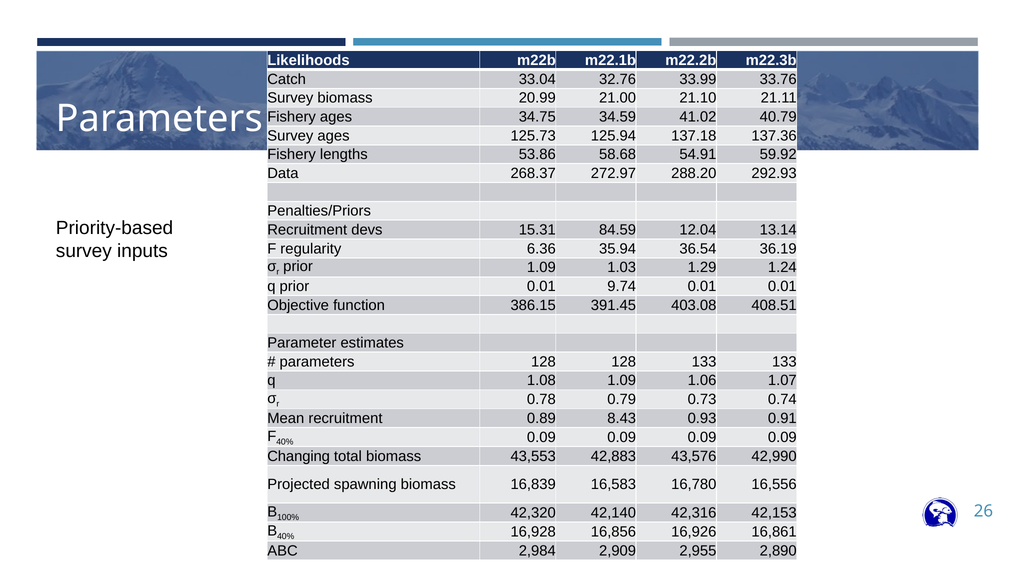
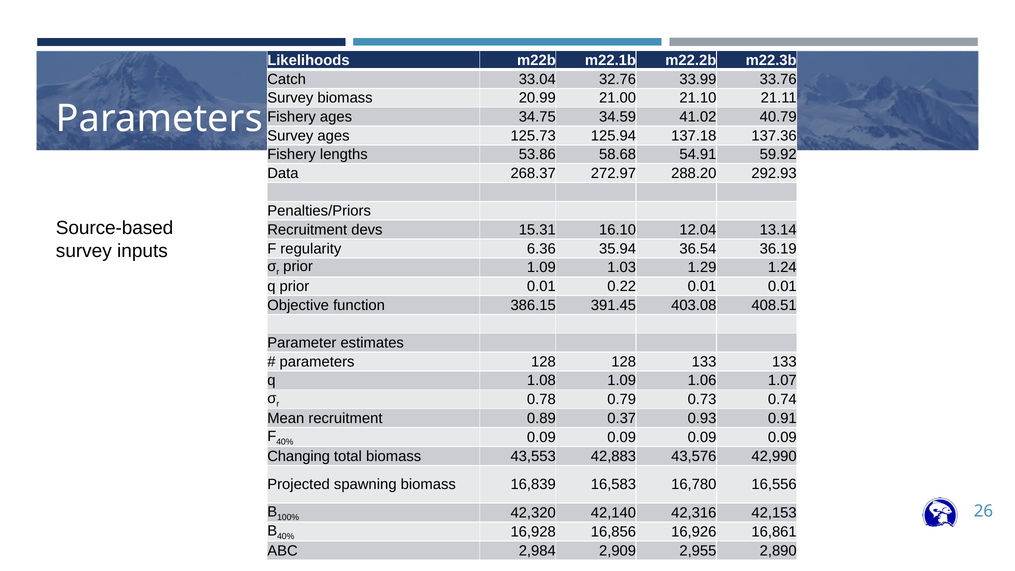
Priority-based: Priority-based -> Source-based (115, 228)
84.59: 84.59 -> 16.10 (618, 230)
9.74: 9.74 -> 0.22 (622, 286)
8.43: 8.43 -> 0.37 (622, 418)
